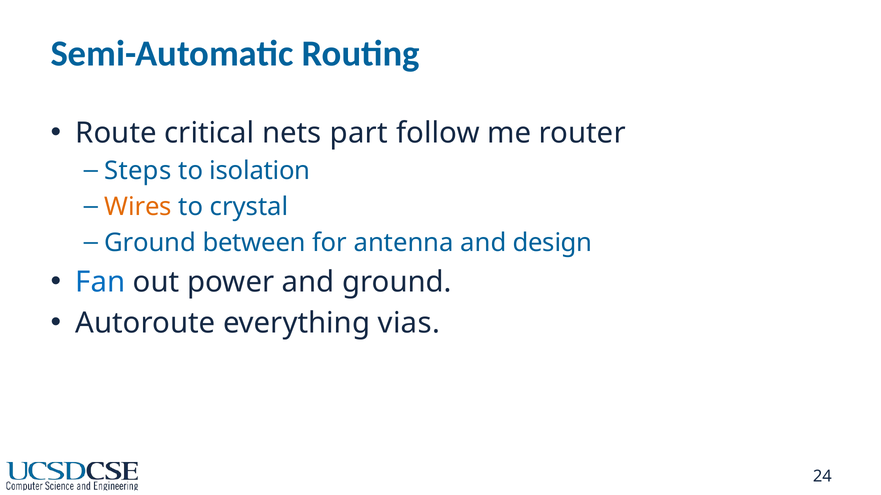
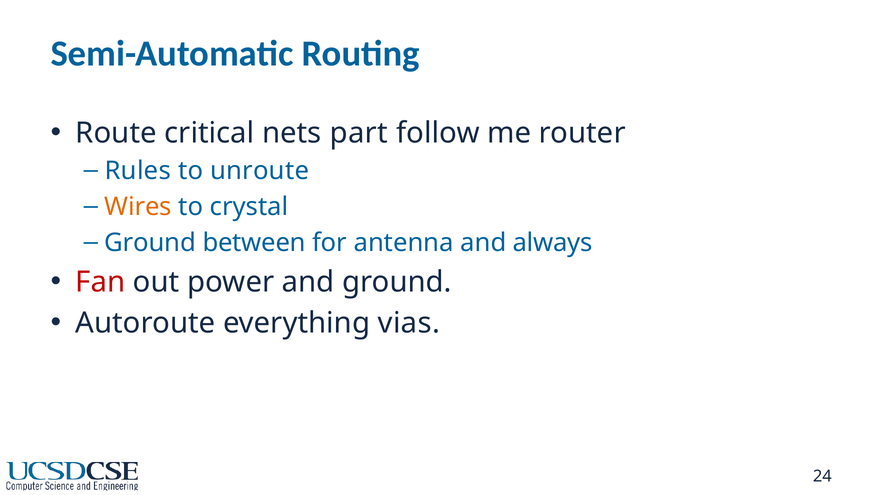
Steps: Steps -> Rules (138, 171)
isolation: isolation -> unroute (260, 171)
design: design -> always (553, 243)
Fan colour: blue -> red (100, 282)
